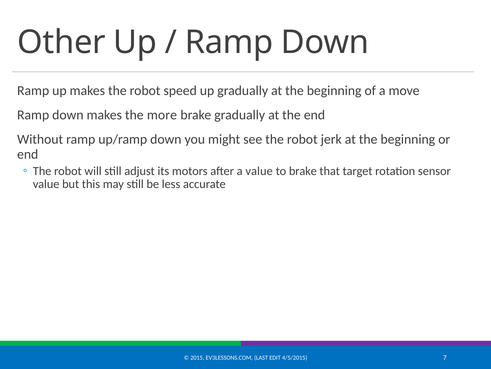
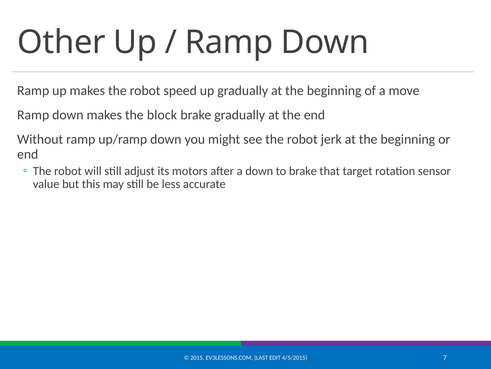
more: more -> block (162, 115)
a value: value -> down (259, 171)
